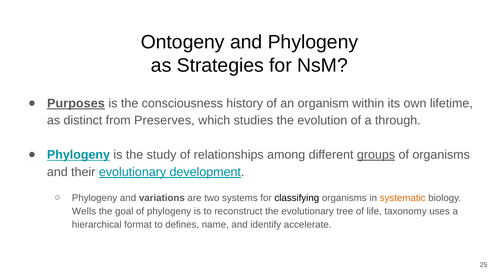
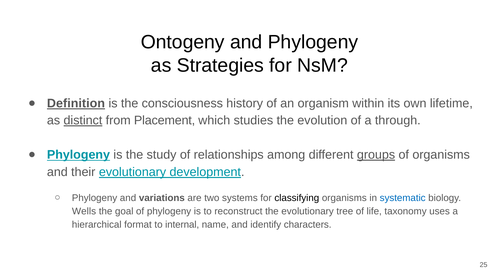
Purposes: Purposes -> Definition (76, 104)
distinct underline: none -> present (83, 121)
Preserves: Preserves -> Placement (165, 121)
systematic colour: orange -> blue (403, 198)
defines: defines -> internal (182, 225)
accelerate: accelerate -> characters (308, 225)
